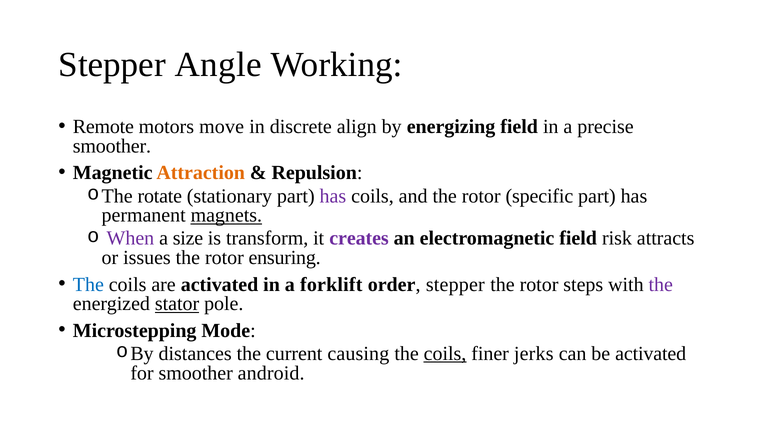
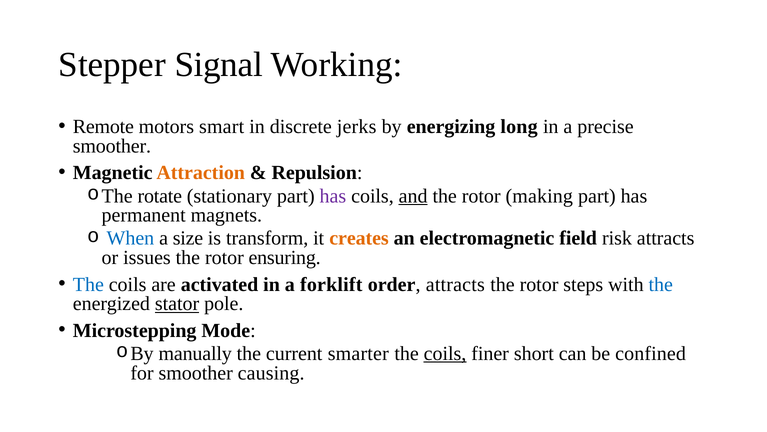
Angle: Angle -> Signal (219, 64)
move: move -> smart (222, 127)
align: align -> jerks (357, 127)
energizing field: field -> long (519, 127)
and underline: none -> present (413, 196)
specific: specific -> making (539, 196)
magnets underline: present -> none (226, 215)
When colour: purple -> blue (130, 238)
creates colour: purple -> orange (359, 238)
order stepper: stepper -> attracts (455, 284)
the colour: purple -> blue (661, 284)
distances: distances -> manually (195, 353)
causing: causing -> smarter (358, 353)
jerks: jerks -> short (534, 353)
be activated: activated -> confined (651, 353)
android: android -> causing (271, 372)
